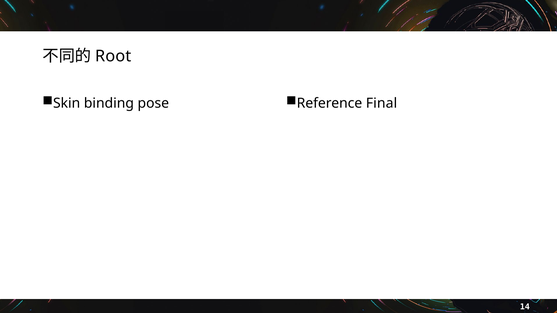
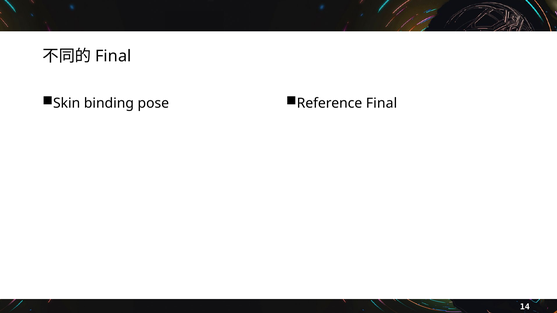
Root: Root -> Final (113, 56)
